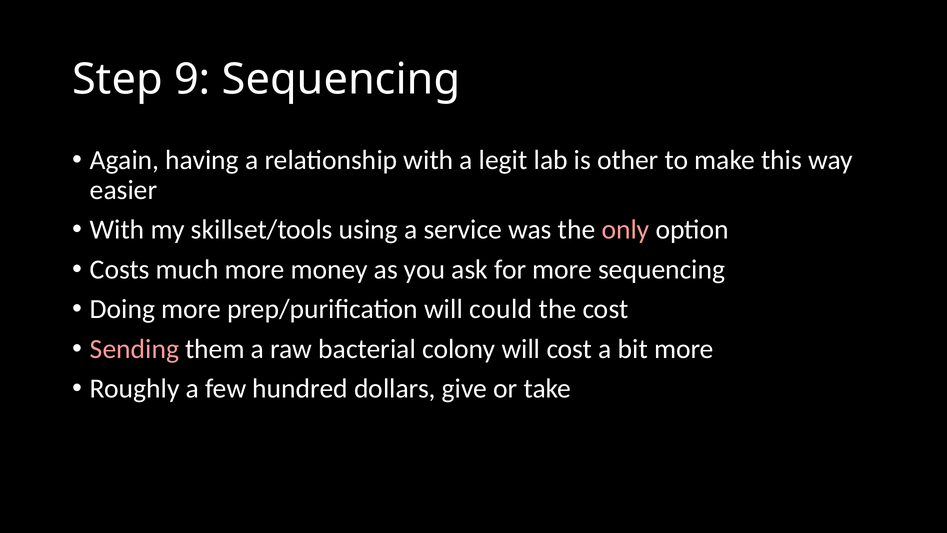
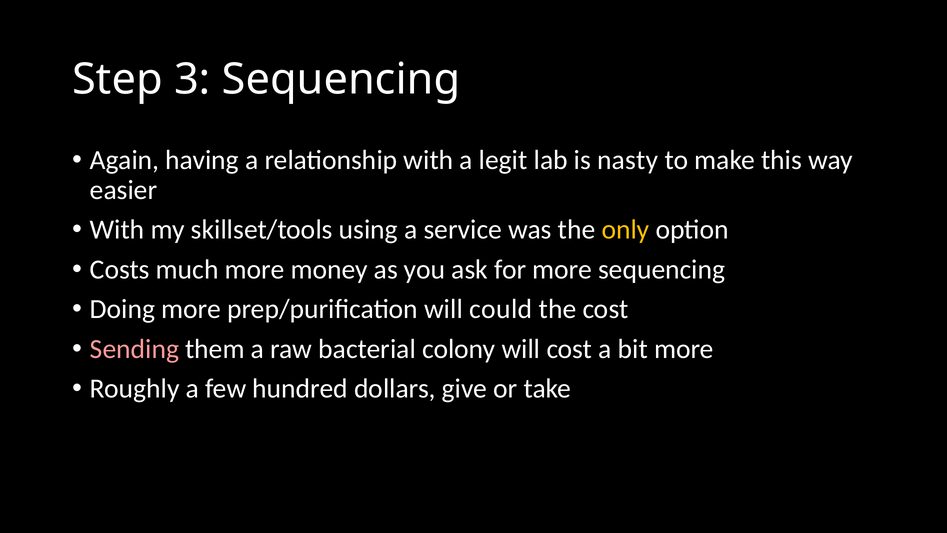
9: 9 -> 3 (192, 80)
other: other -> nasty (628, 160)
only colour: pink -> yellow (625, 230)
